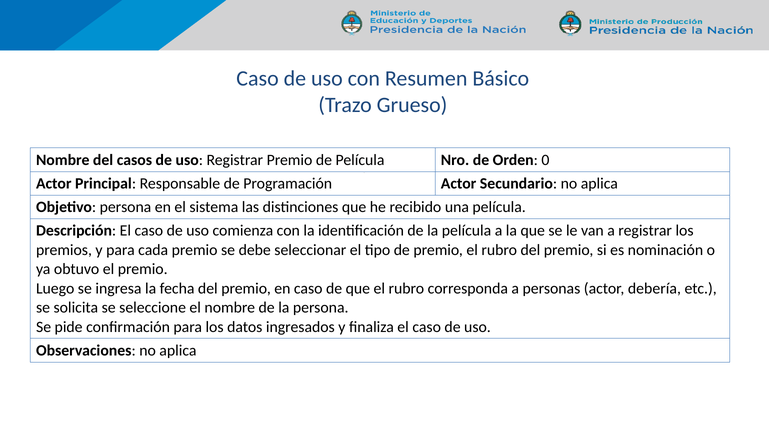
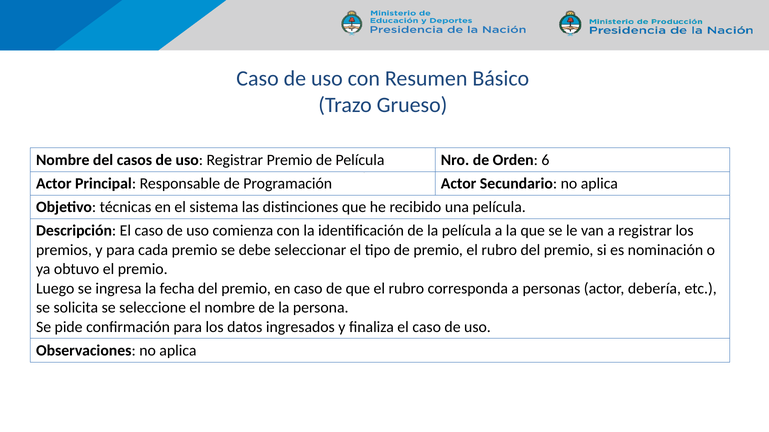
0: 0 -> 6 (545, 160)
Objetivo persona: persona -> técnicas (125, 207)
